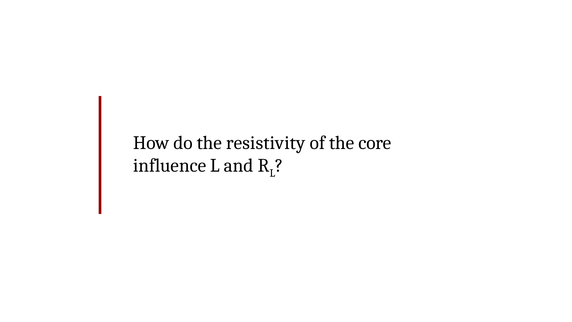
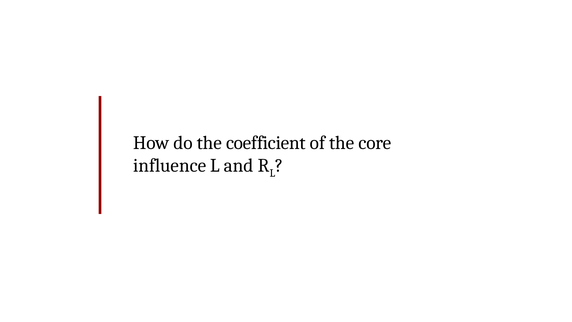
resistivity: resistivity -> coefficient (266, 143)
